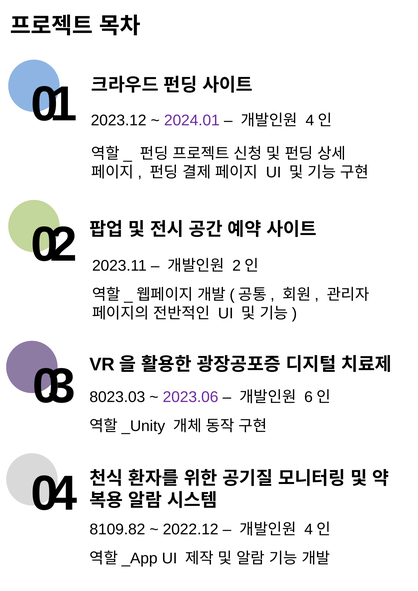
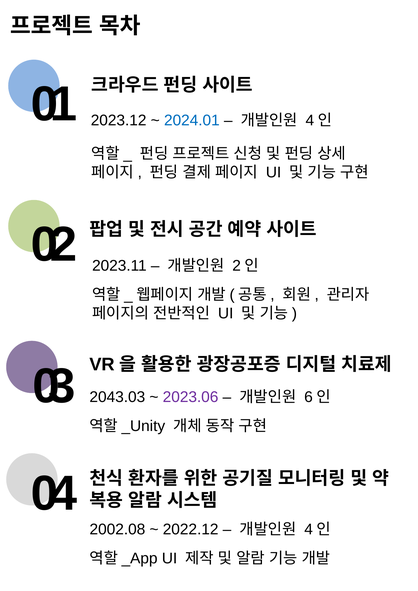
2024.01 colour: purple -> blue (192, 120)
8023.03: 8023.03 -> 2043.03 (117, 397)
8109.82: 8109.82 -> 2002.08 (117, 530)
